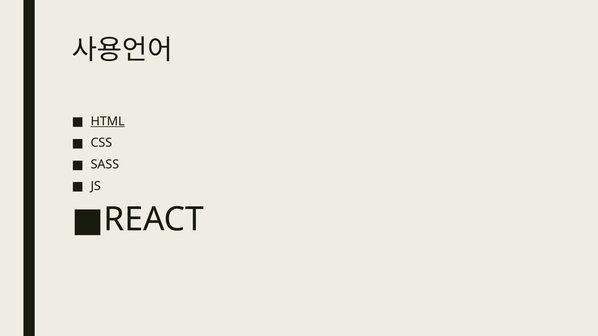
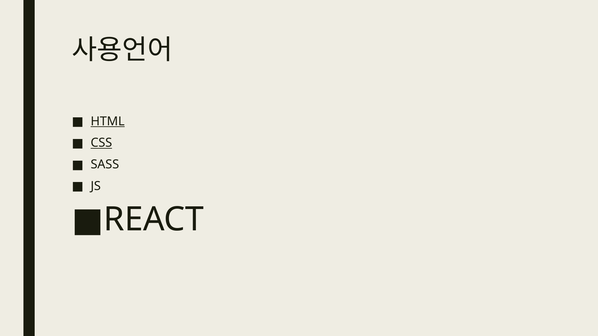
CSS underline: none -> present (101, 143)
